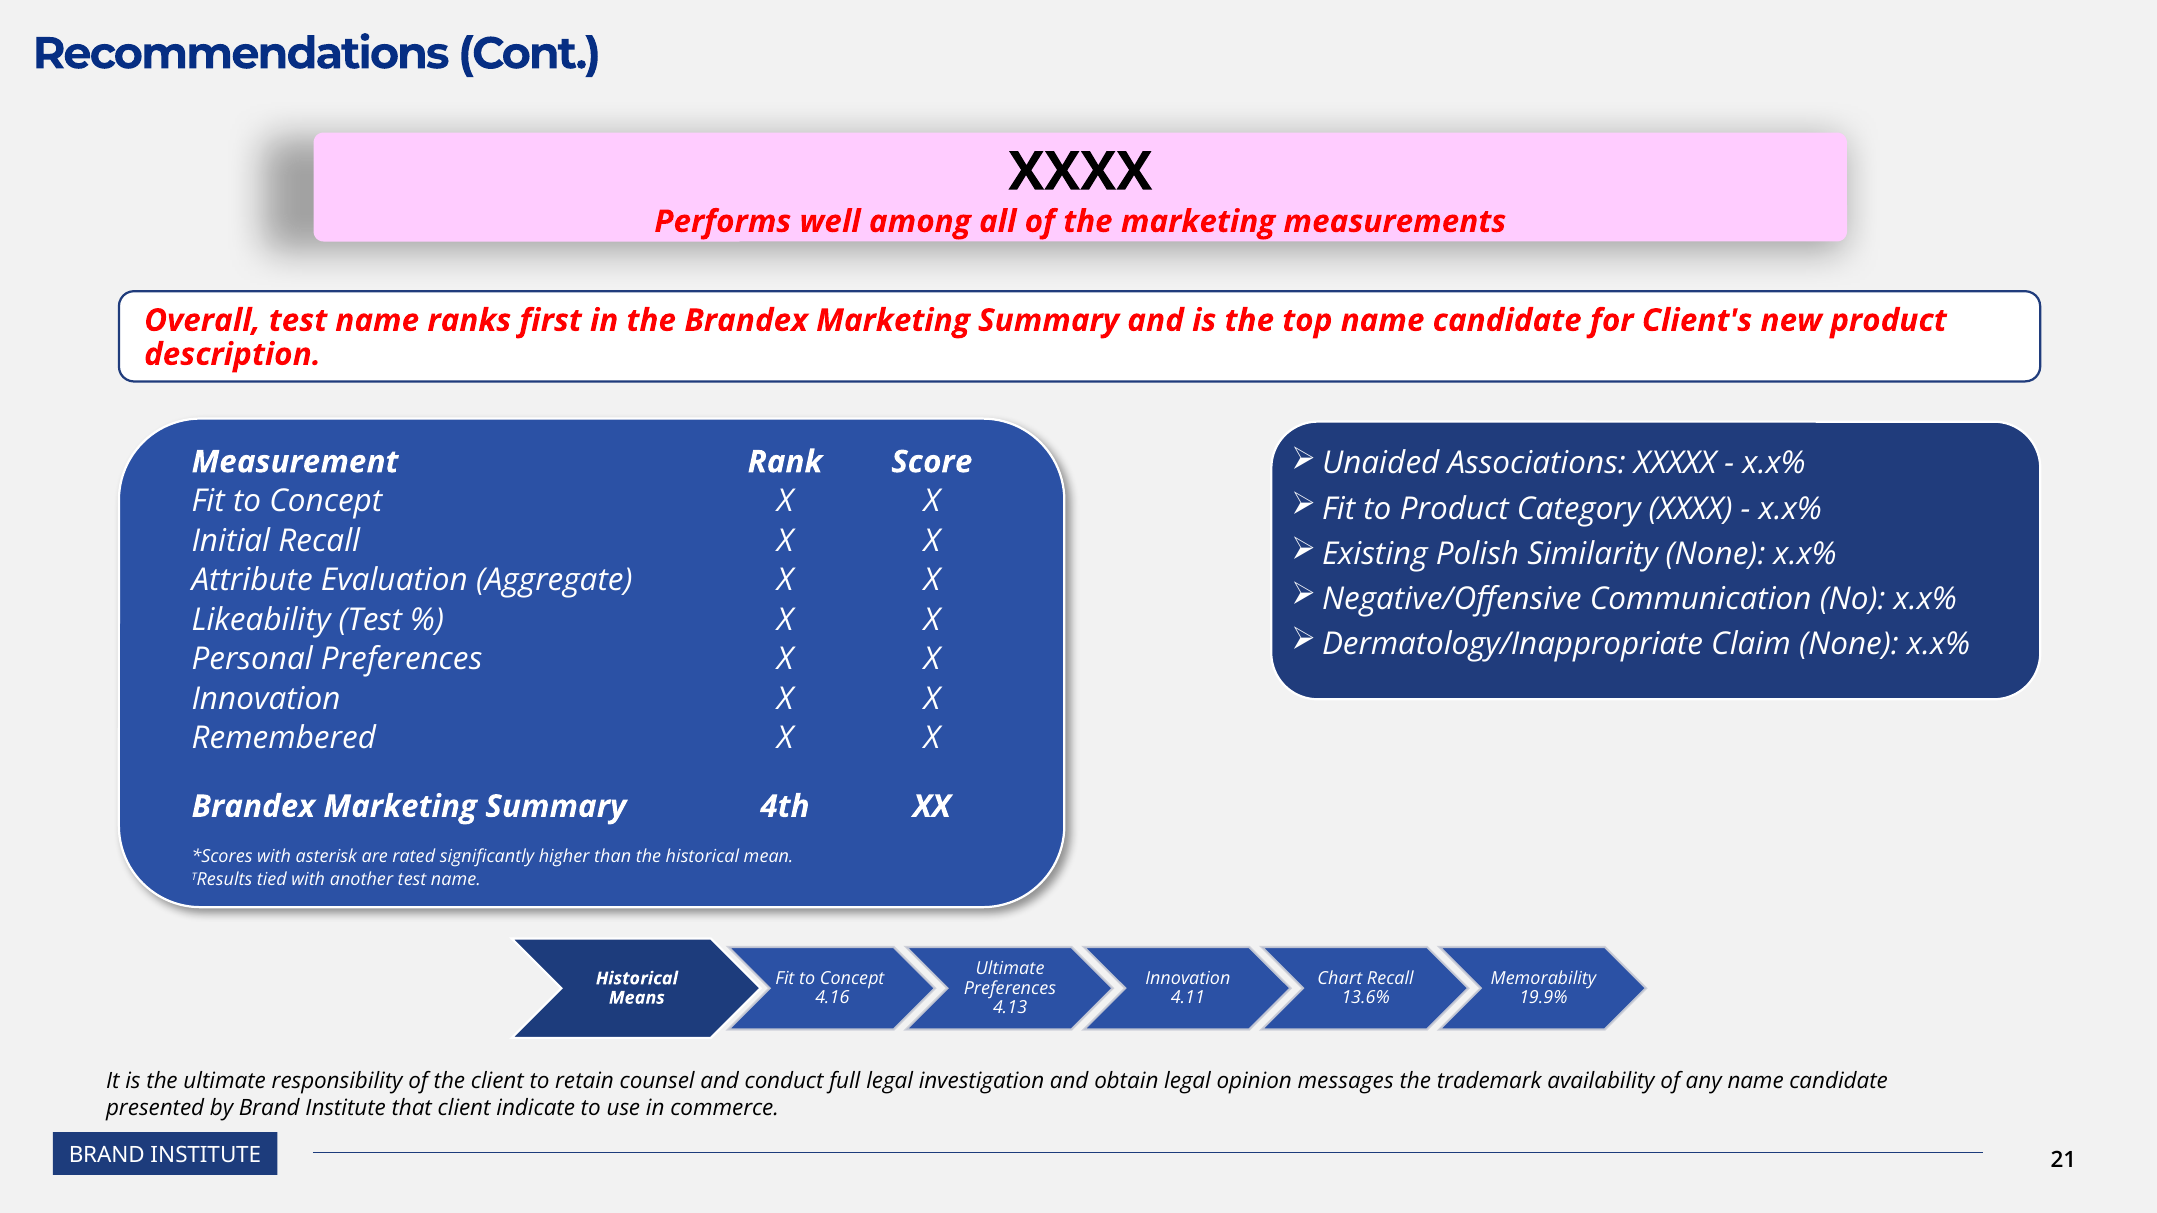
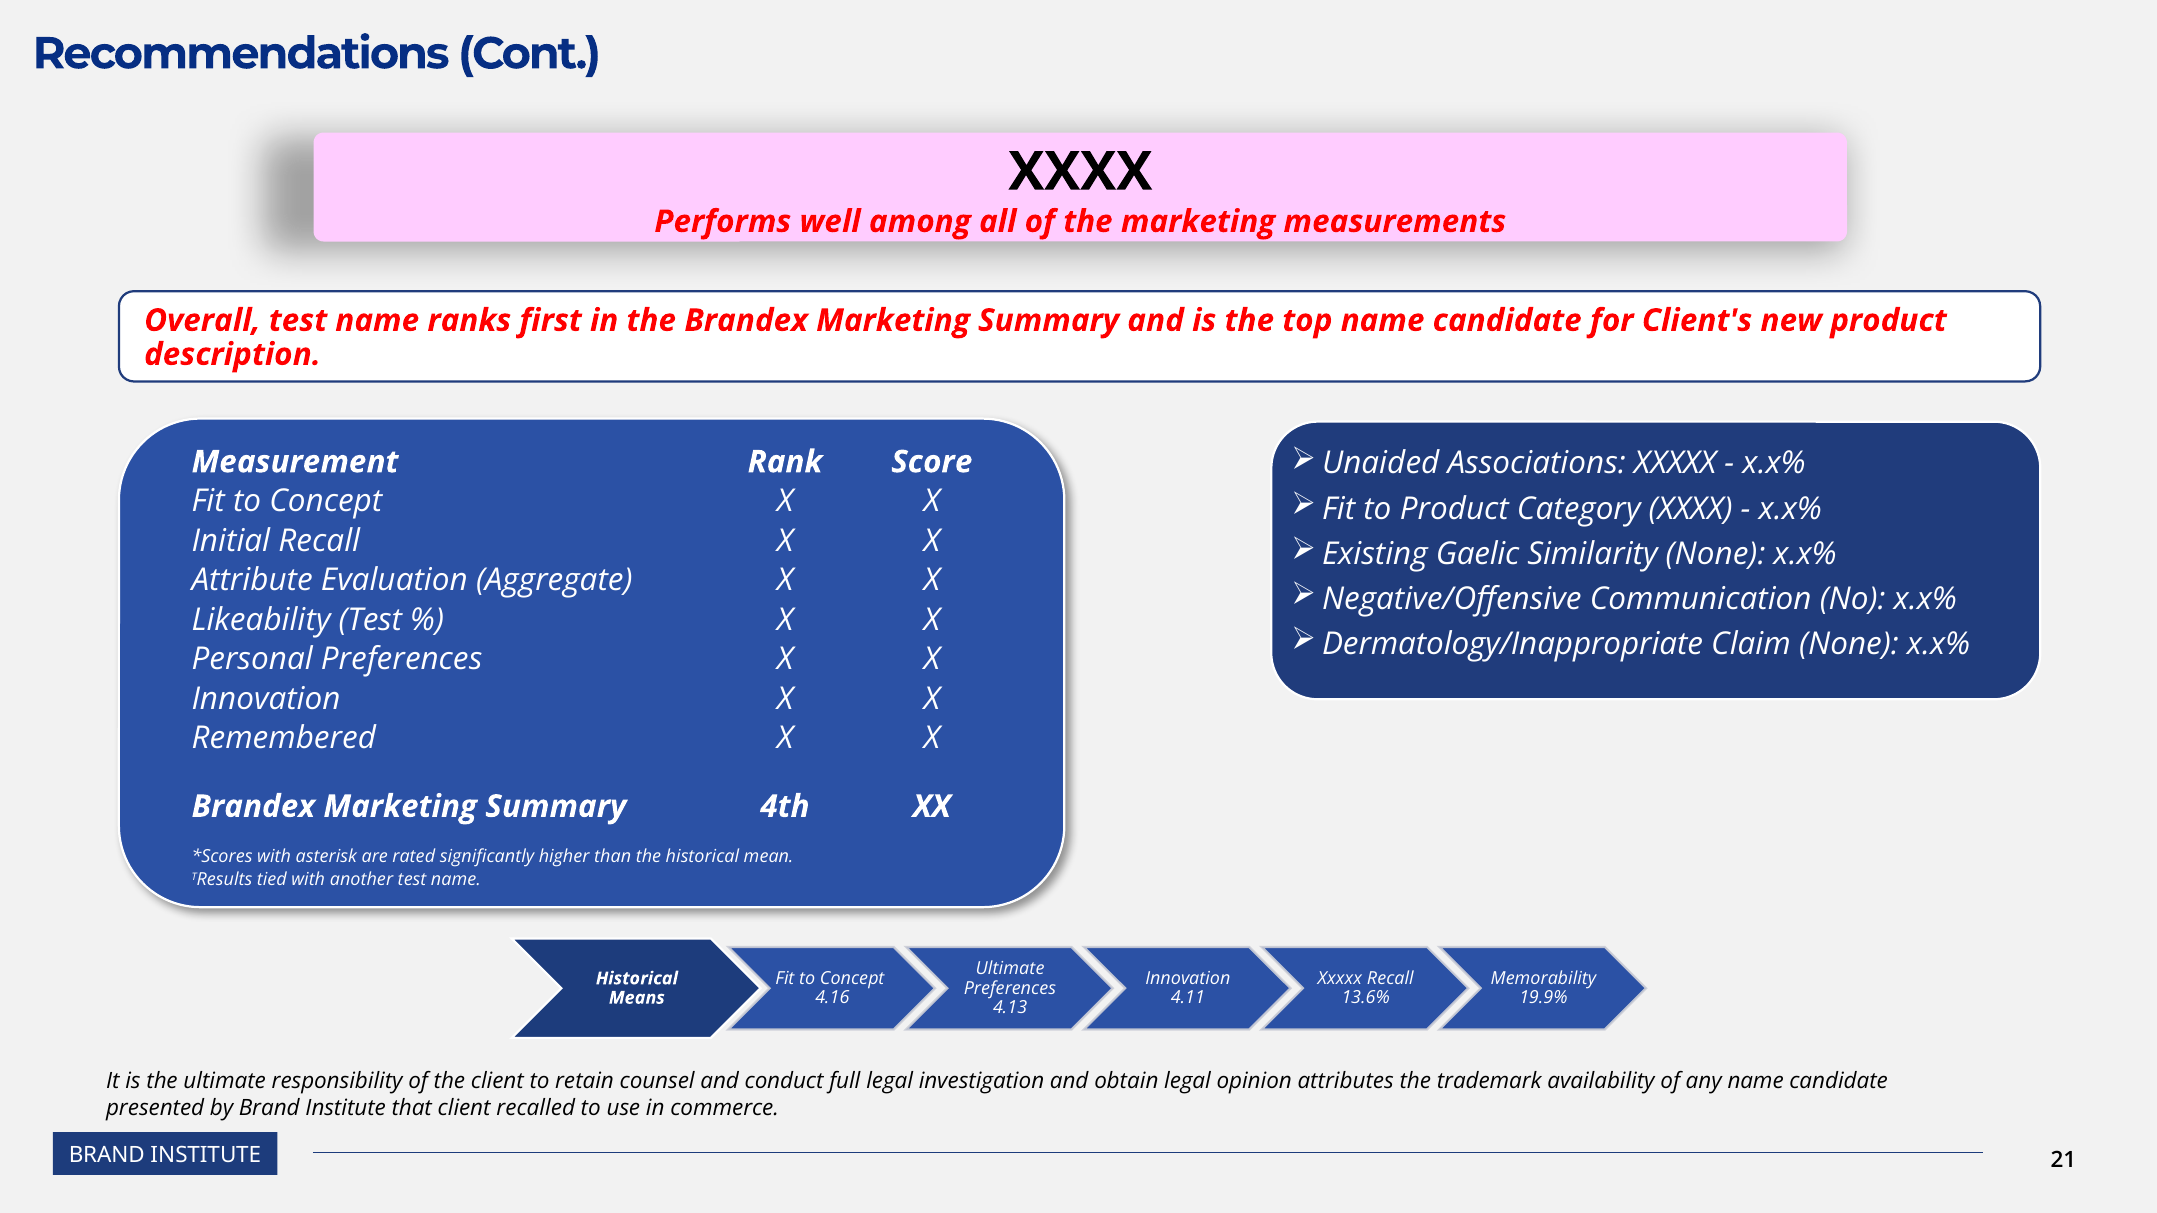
Polish: Polish -> Gaelic (1478, 554)
Chart: Chart -> Xxxxx (1340, 979)
messages: messages -> attributes (1346, 1081)
indicate: indicate -> recalled (536, 1108)
